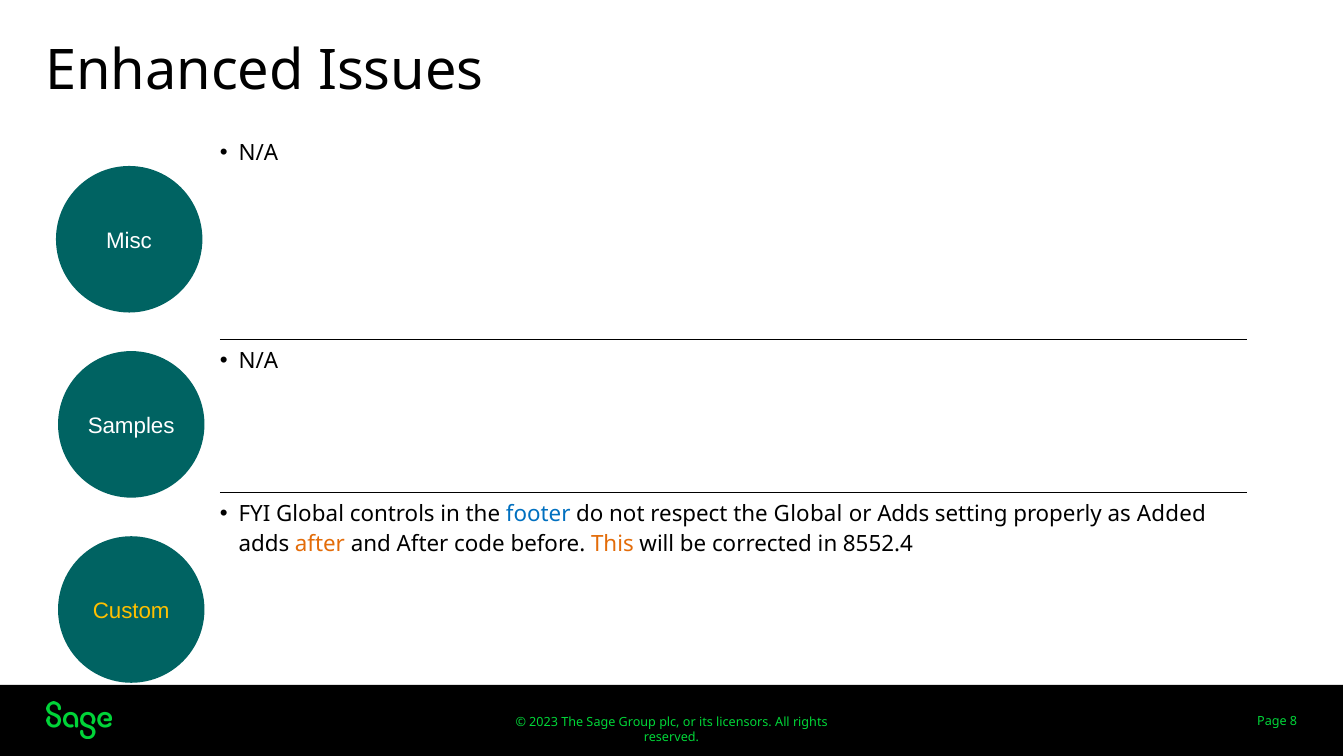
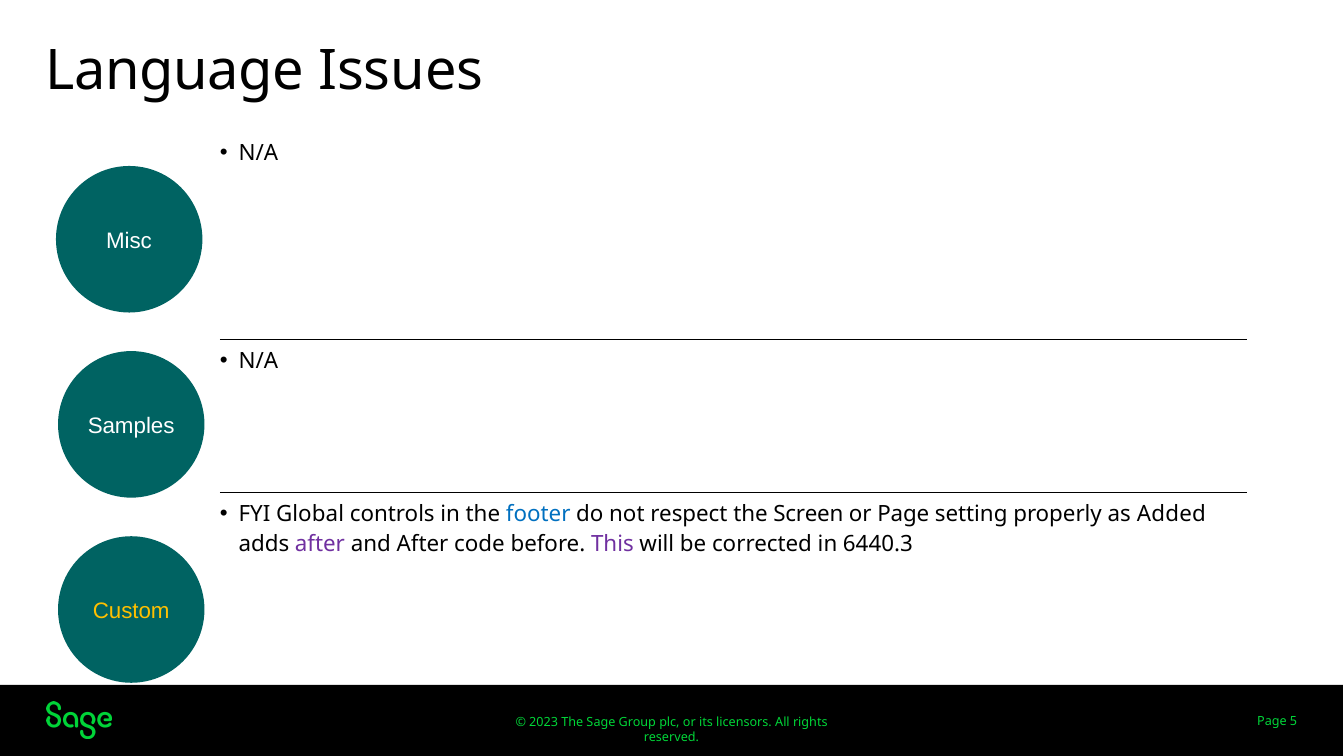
Enhanced: Enhanced -> Language (175, 71)
the Global: Global -> Screen (808, 513)
or Adds: Adds -> Page (903, 513)
after colour: orange -> purple (320, 544)
This colour: orange -> purple (612, 544)
8552.4: 8552.4 -> 6440.3 (878, 544)
8: 8 -> 5 (1294, 721)
